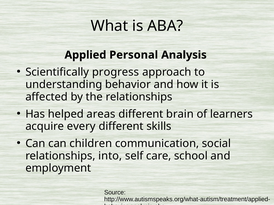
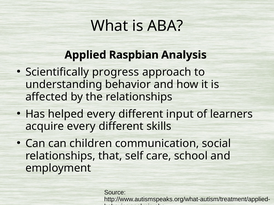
Personal: Personal -> Raspbian (134, 55)
helped areas: areas -> every (101, 114)
brain: brain -> input (180, 114)
into: into -> that (110, 156)
